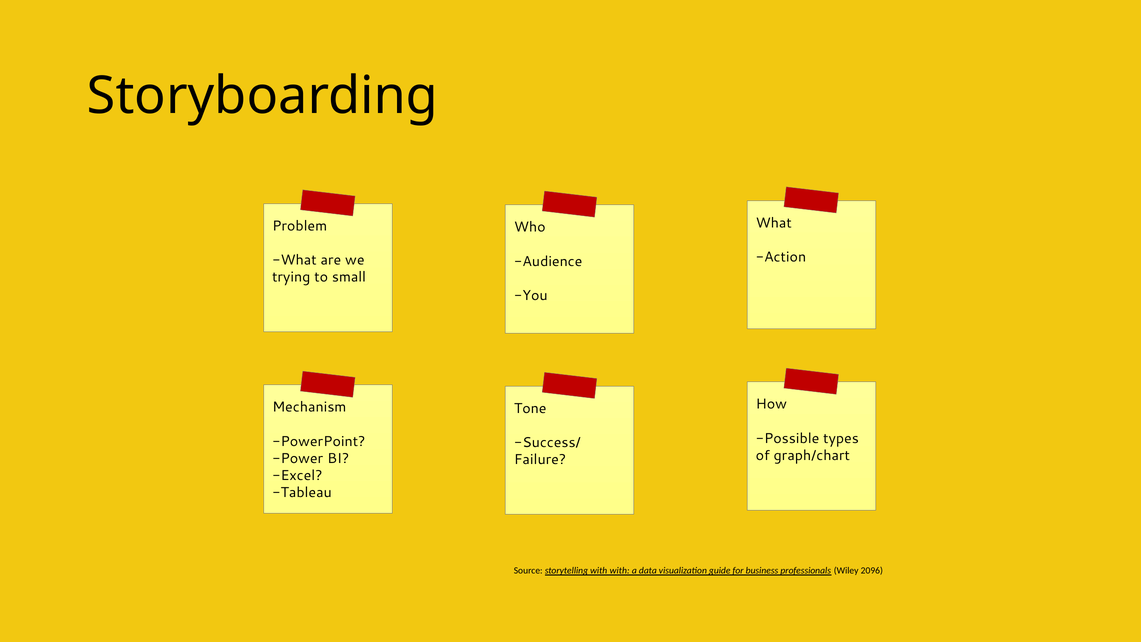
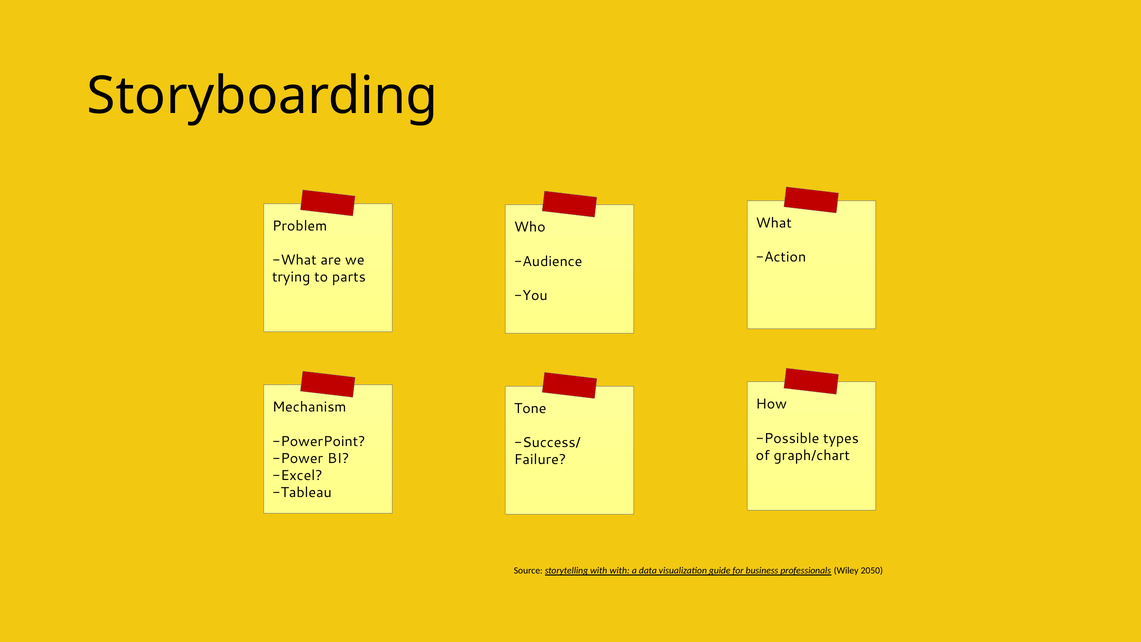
small: small -> parts (349, 277)
2096: 2096 -> 2050 (872, 571)
